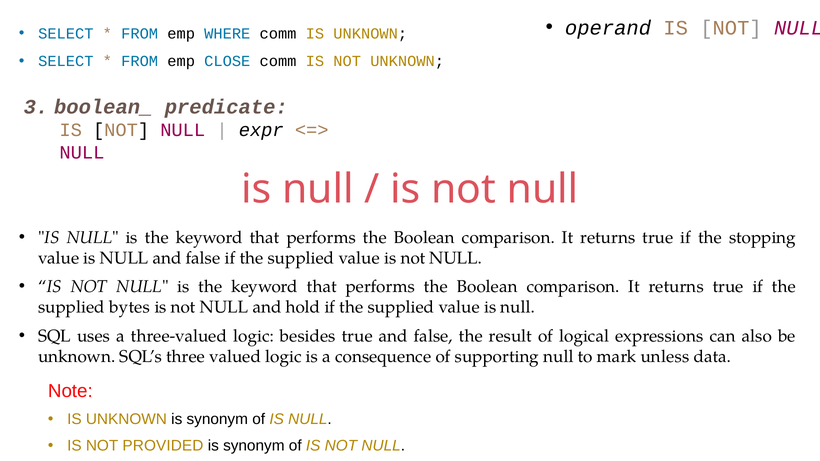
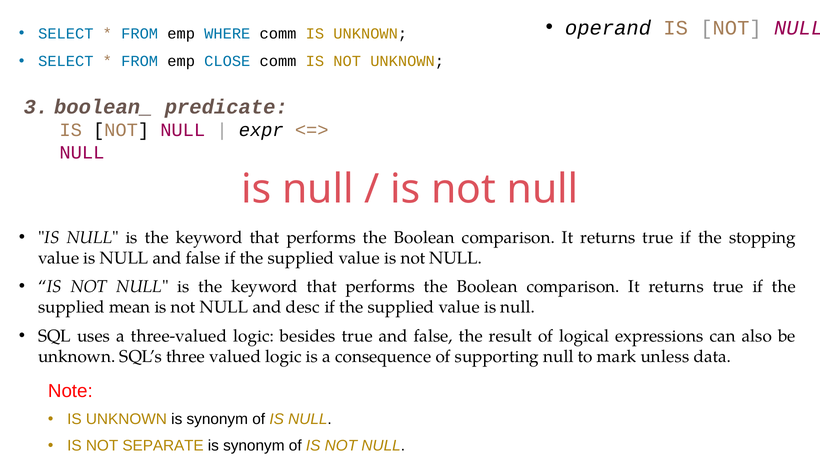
bytes: bytes -> mean (130, 307)
hold: hold -> desc (303, 307)
PROVIDED: PROVIDED -> SEPARATE (163, 446)
